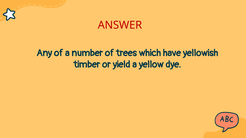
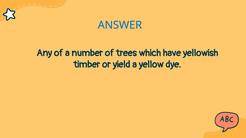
ANSWER colour: red -> blue (120, 25)
